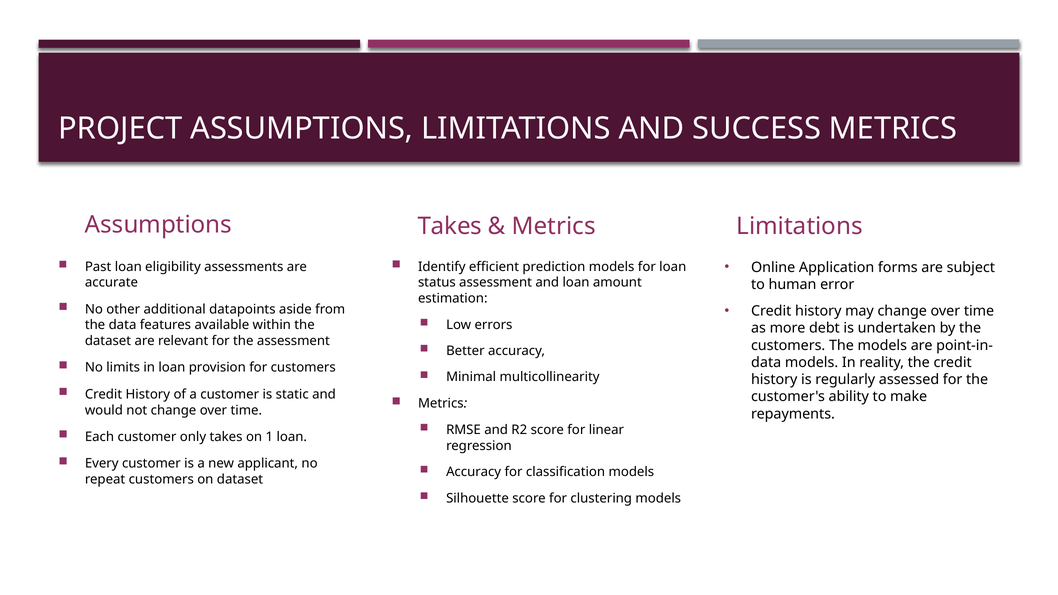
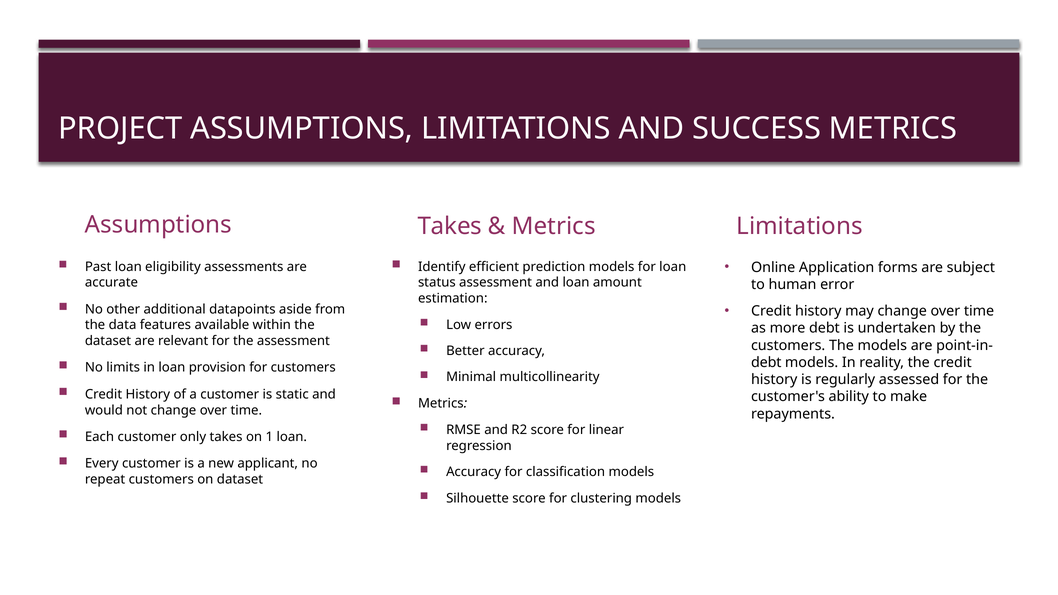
data: data -> debt (766, 363)
